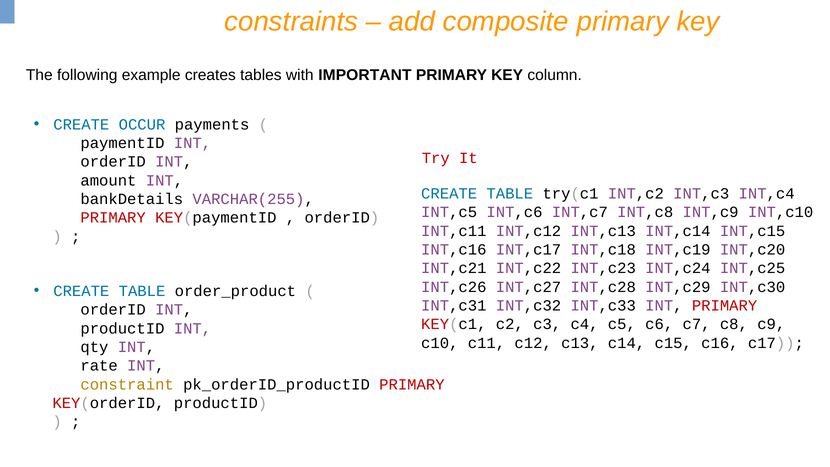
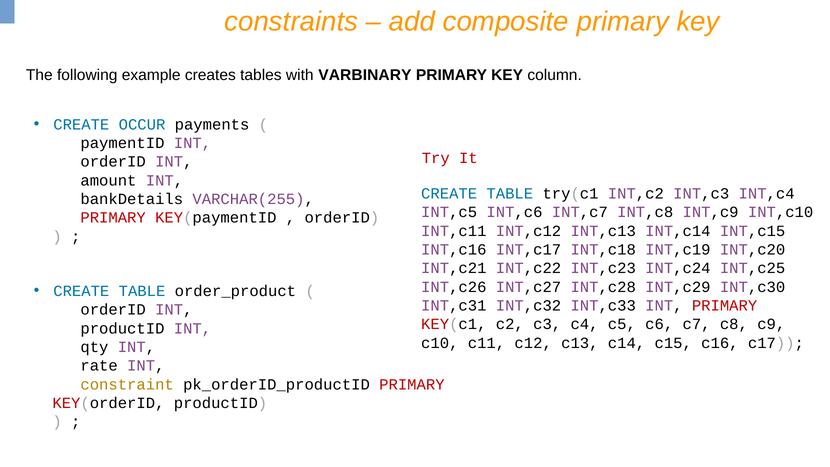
IMPORTANT: IMPORTANT -> VARBINARY (365, 75)
